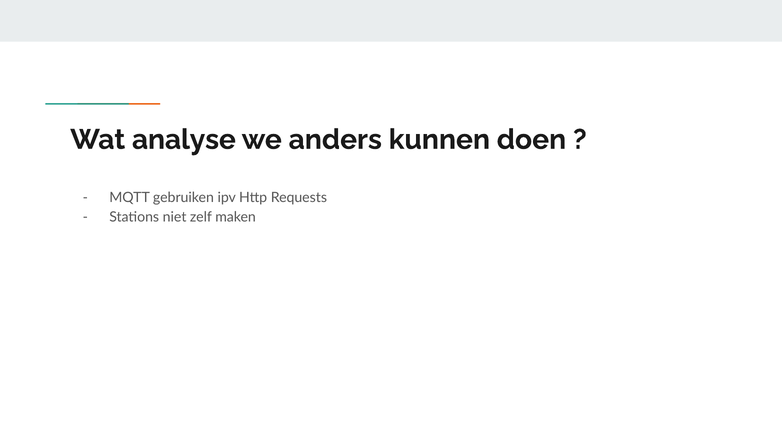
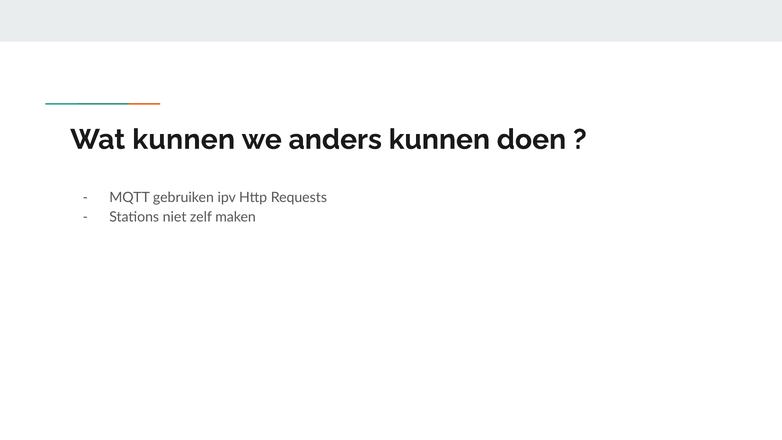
Wat analyse: analyse -> kunnen (184, 140)
